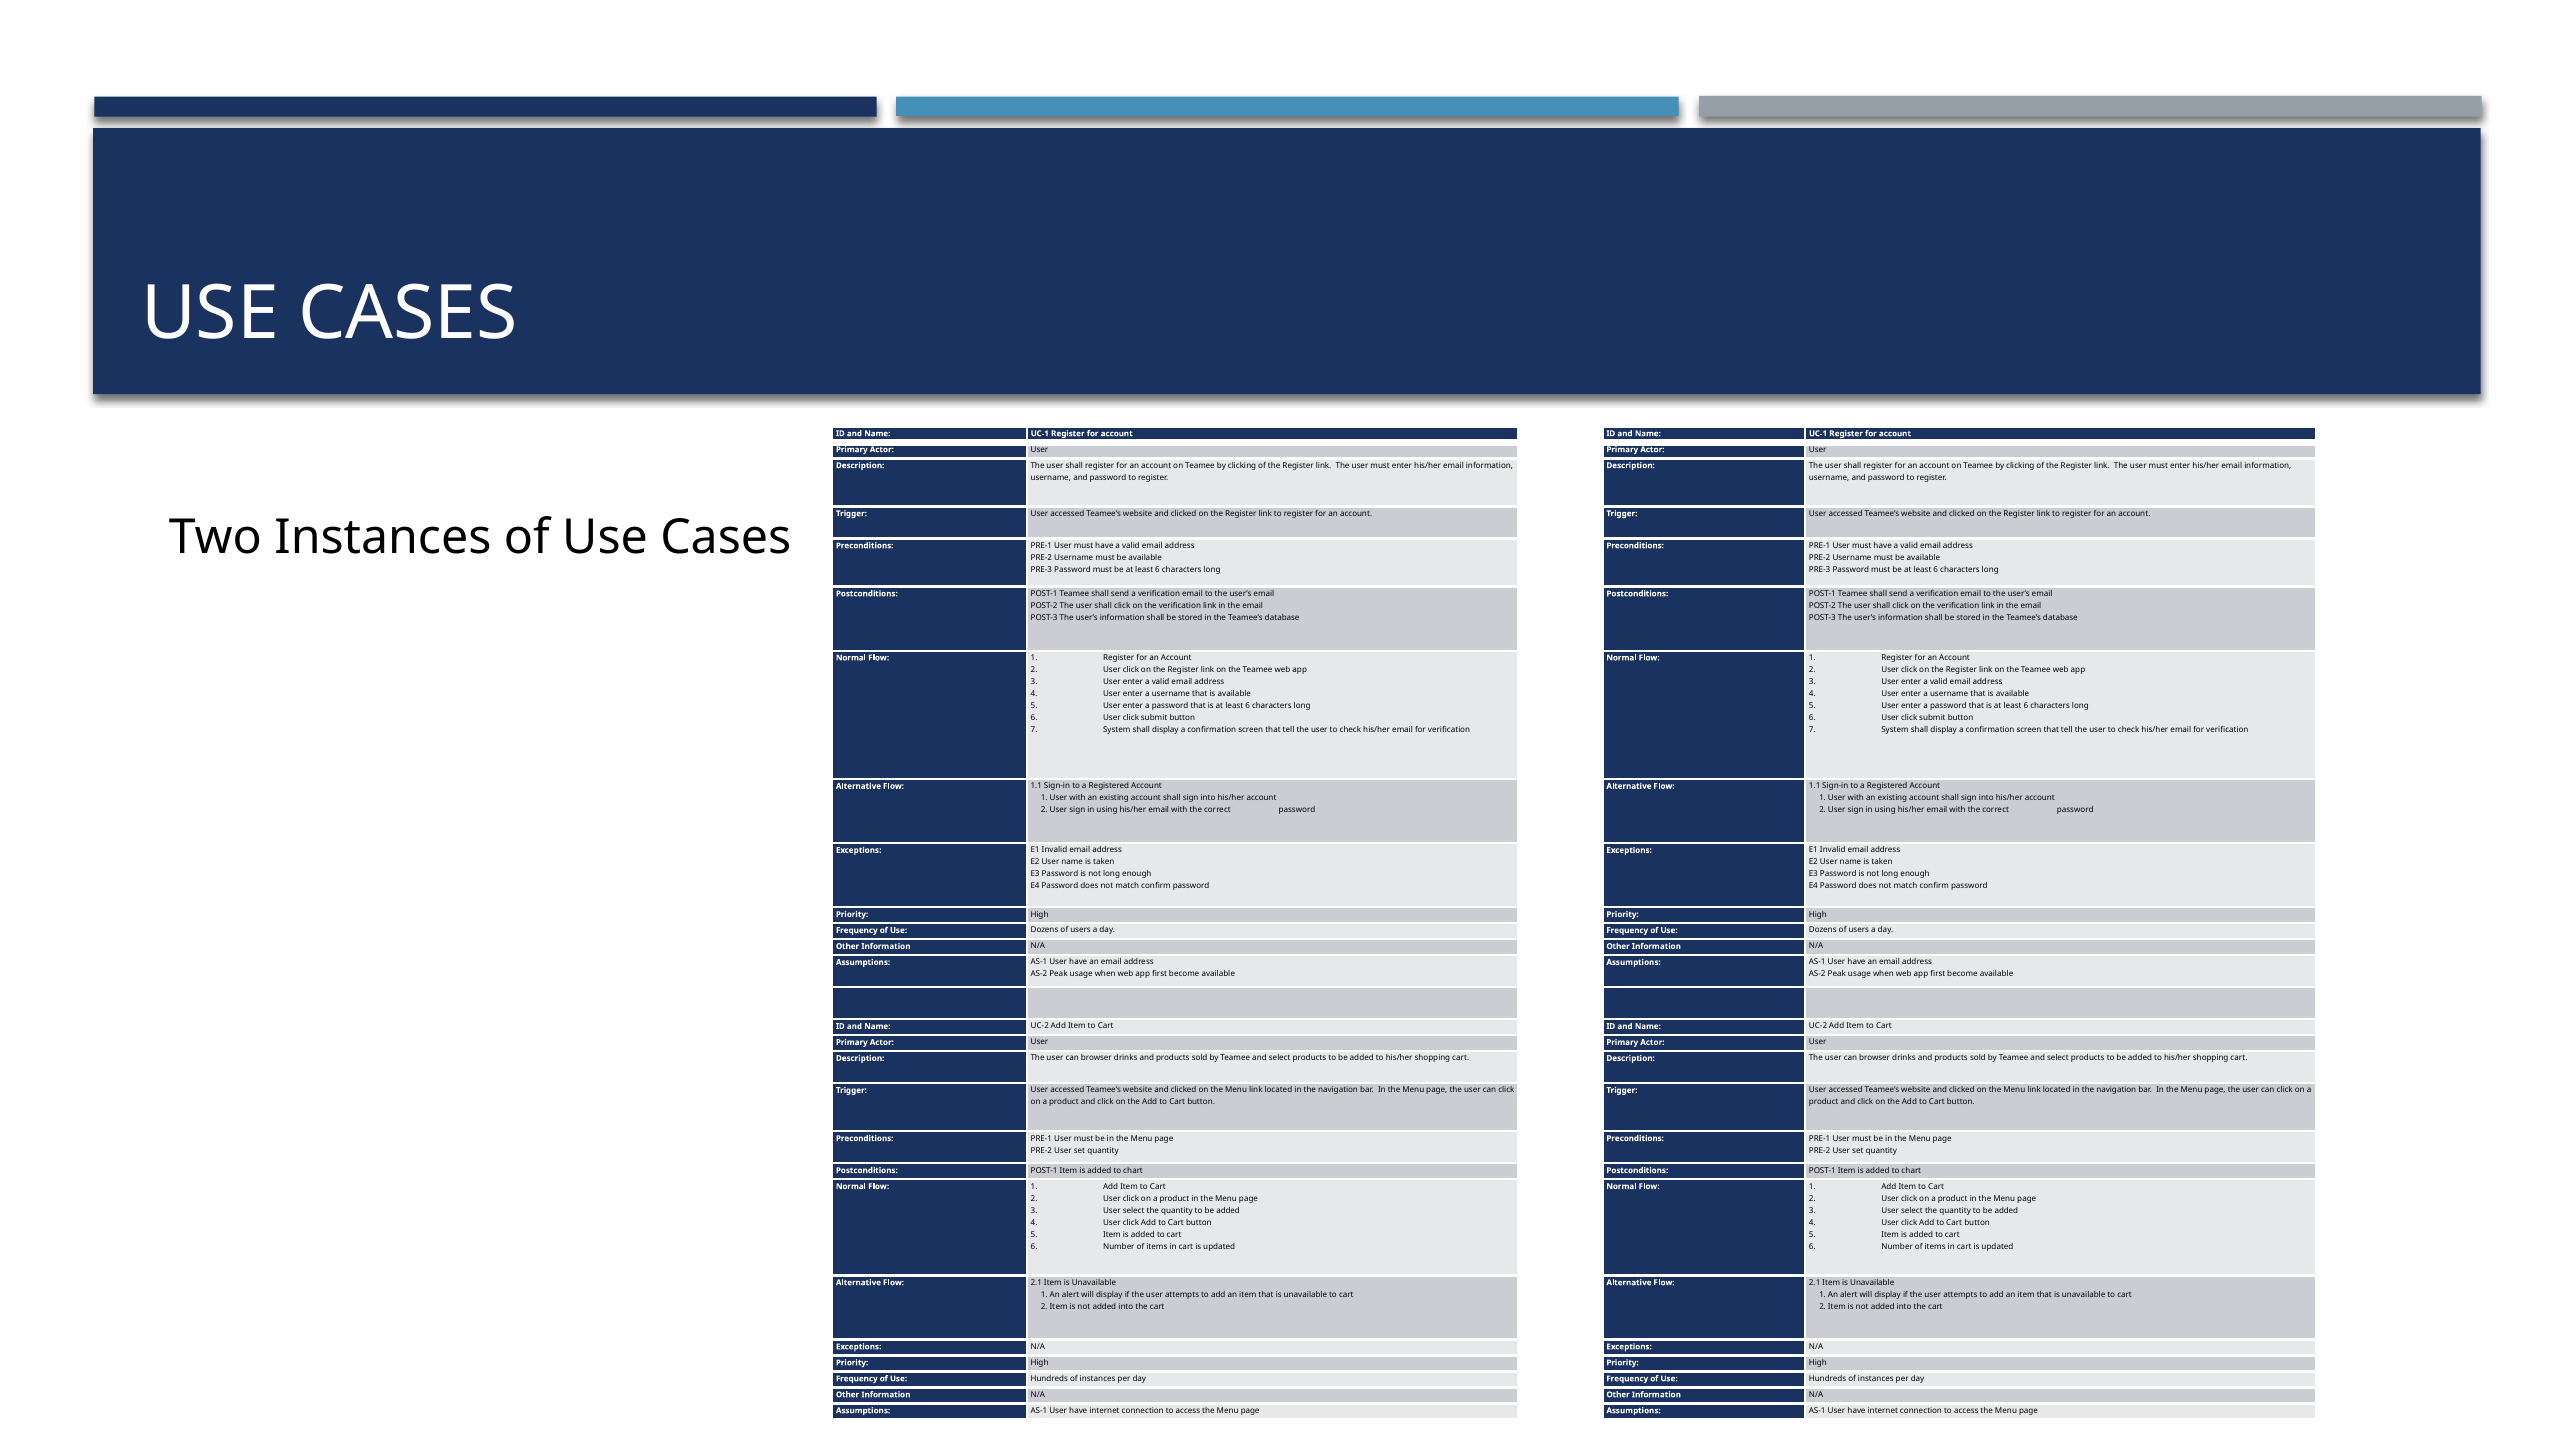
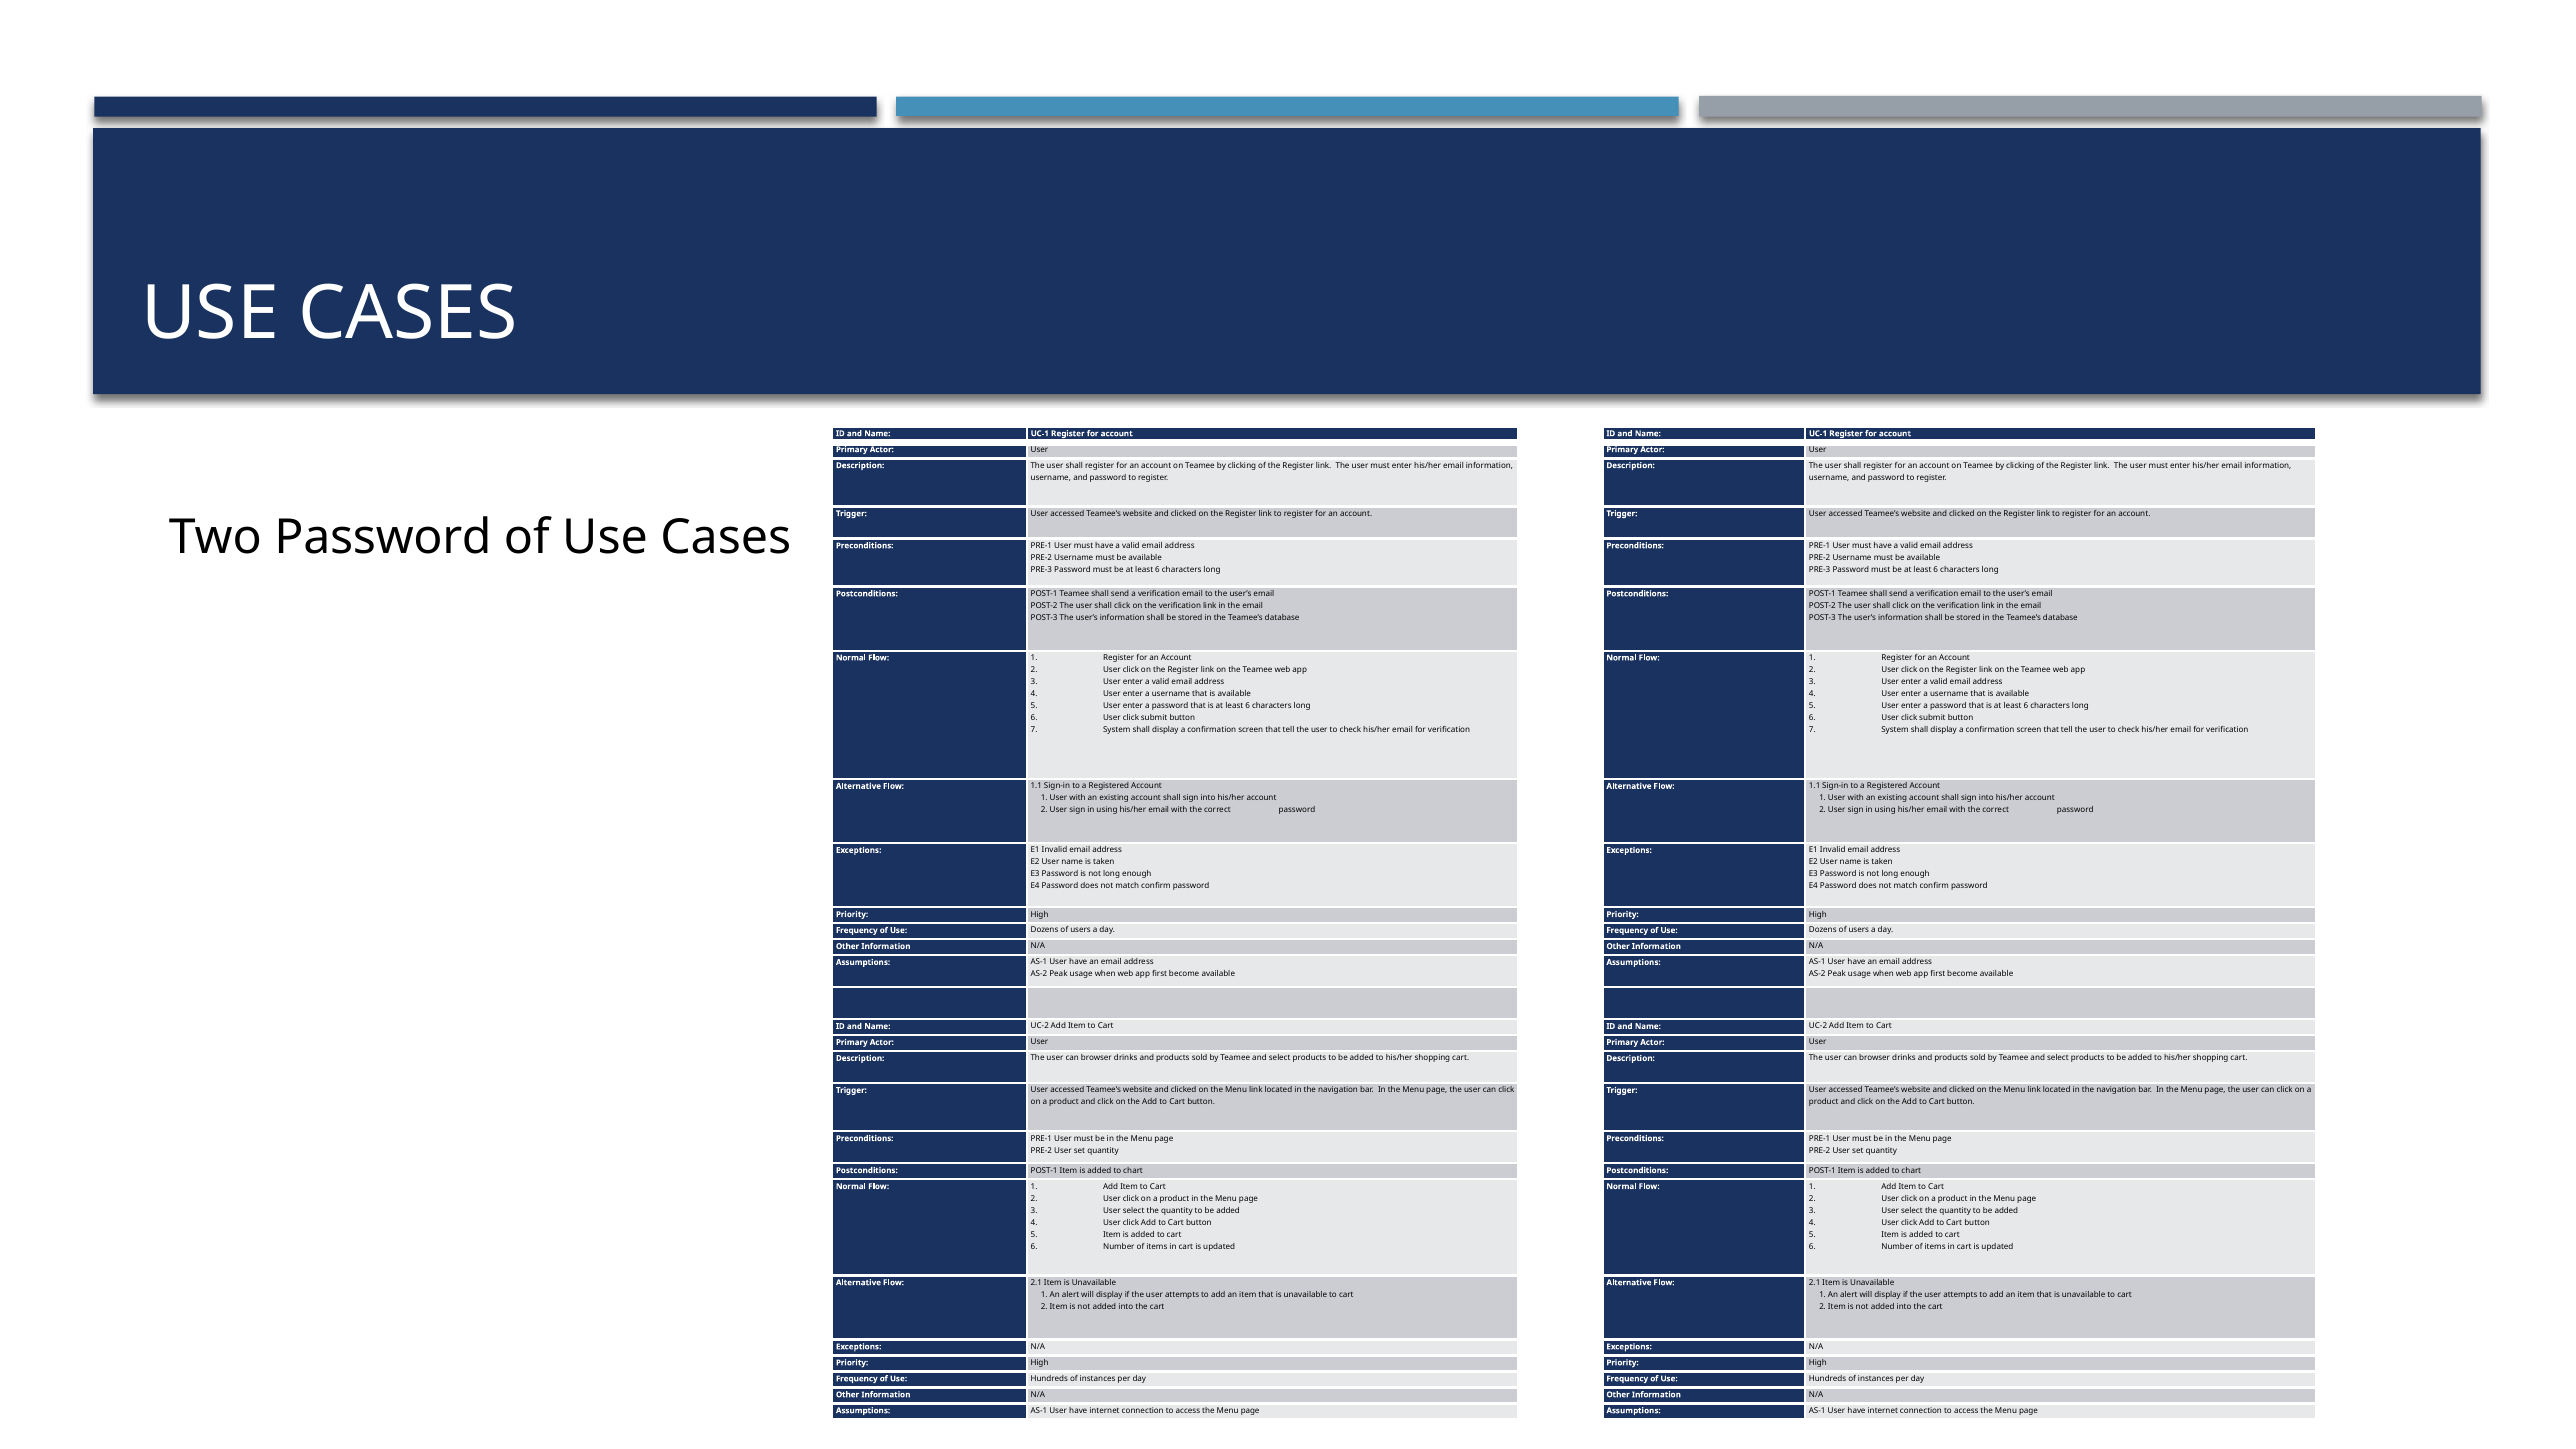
Two Instances: Instances -> Password (383, 537)
